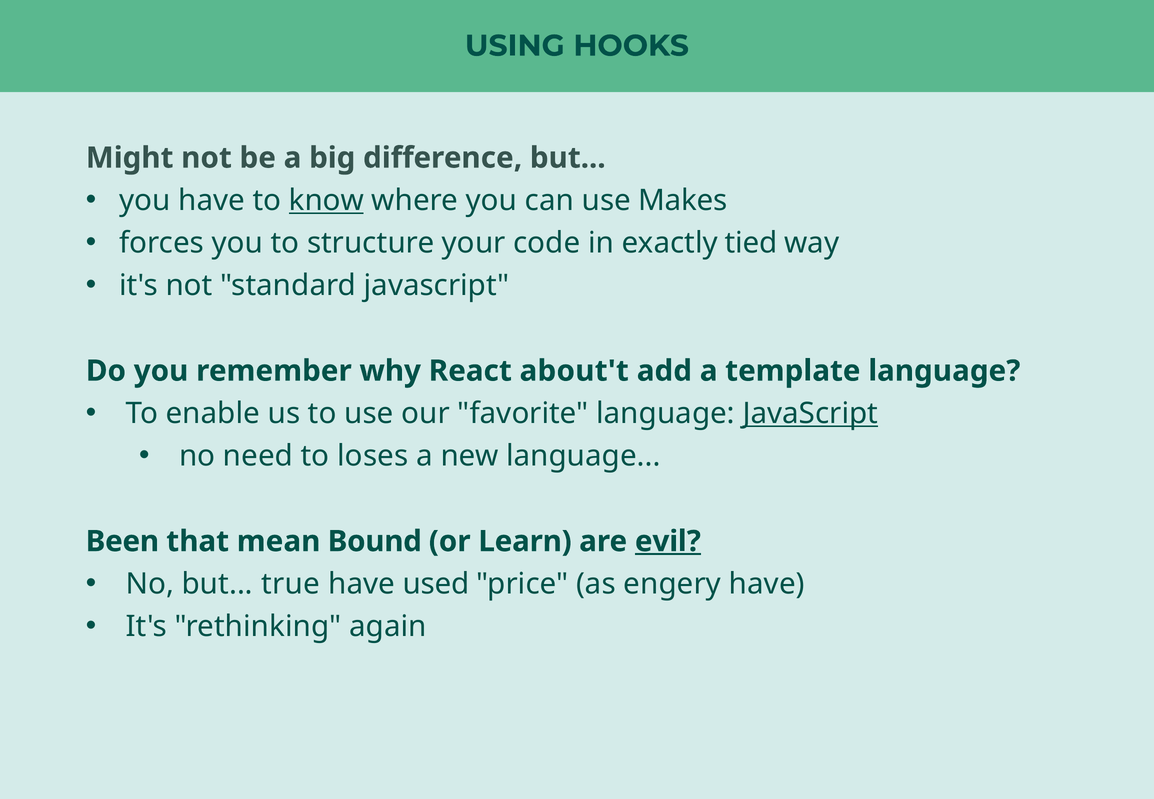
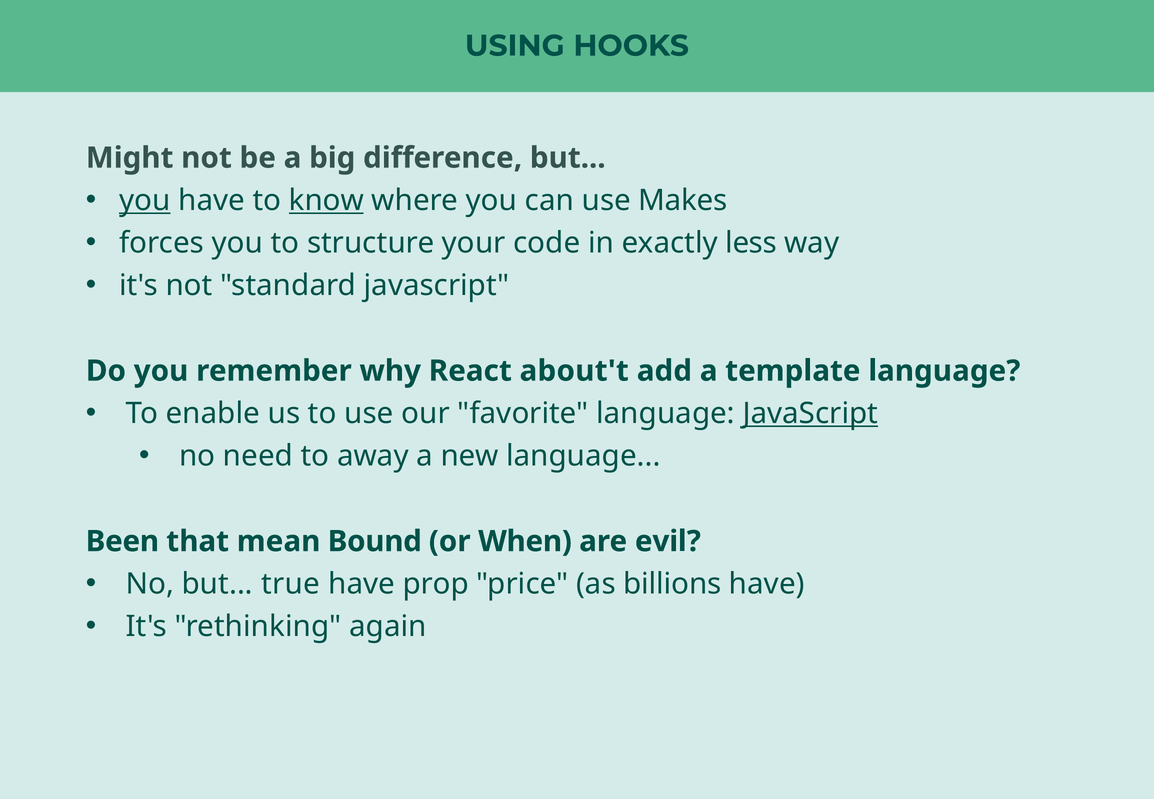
you underline: none -> present (145, 200)
tied: tied -> less (751, 243)
loses: loses -> away (373, 456)
Learn: Learn -> When (525, 541)
evil underline: present -> none (668, 541)
used: used -> prop (436, 584)
engery: engery -> billions (672, 584)
